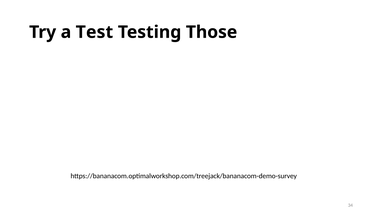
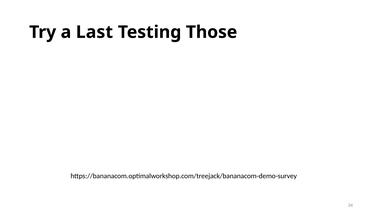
Test: Test -> Last (94, 32)
